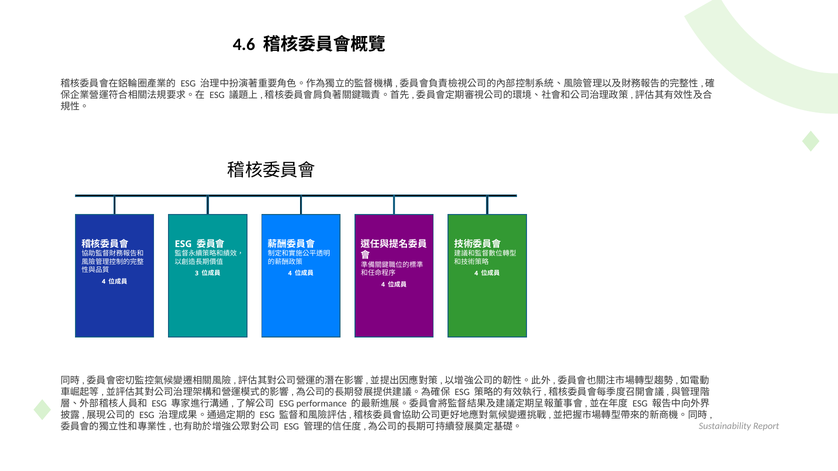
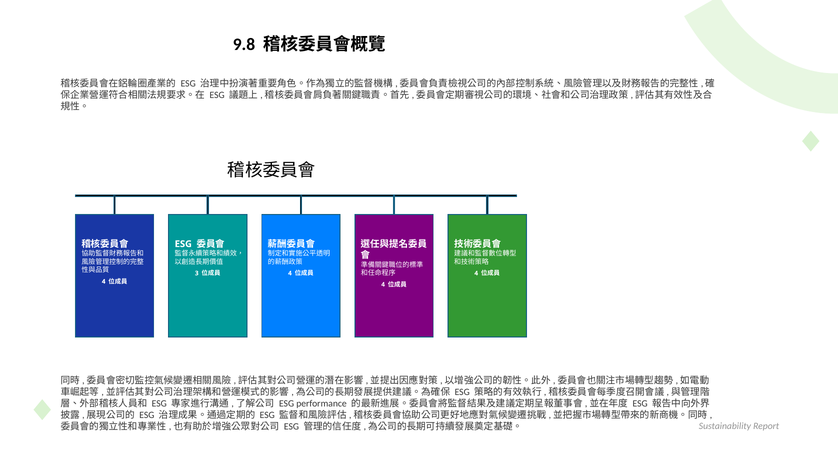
4.6: 4.6 -> 9.8 (244, 44)
